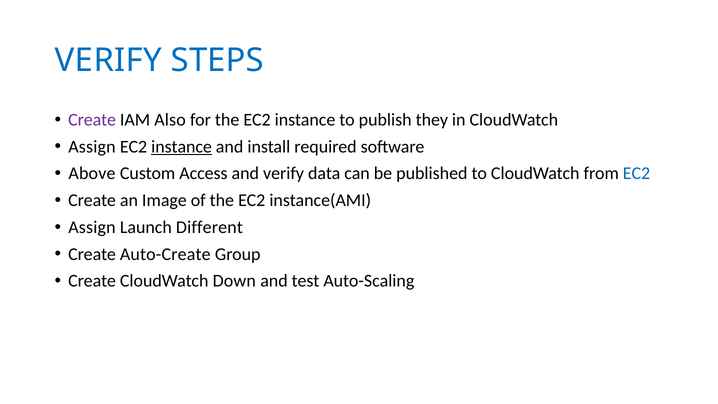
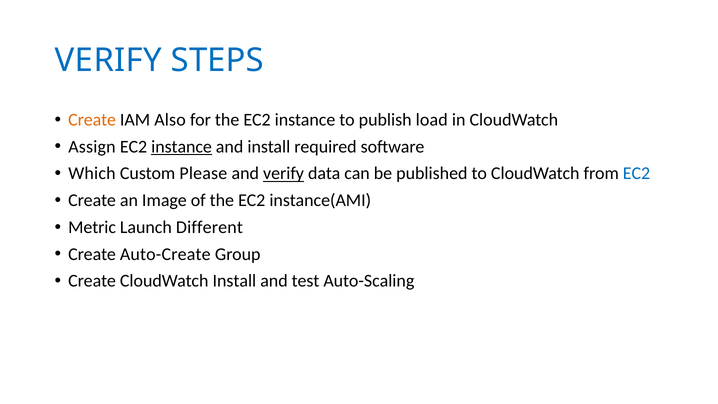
Create colour: purple -> orange (92, 120)
they: they -> load (432, 120)
Above: Above -> Which (92, 174)
Access: Access -> Please (203, 174)
verify underline: none -> present (284, 174)
Assign: Assign -> Metric (92, 227)
CloudWatch Down: Down -> Install (234, 281)
